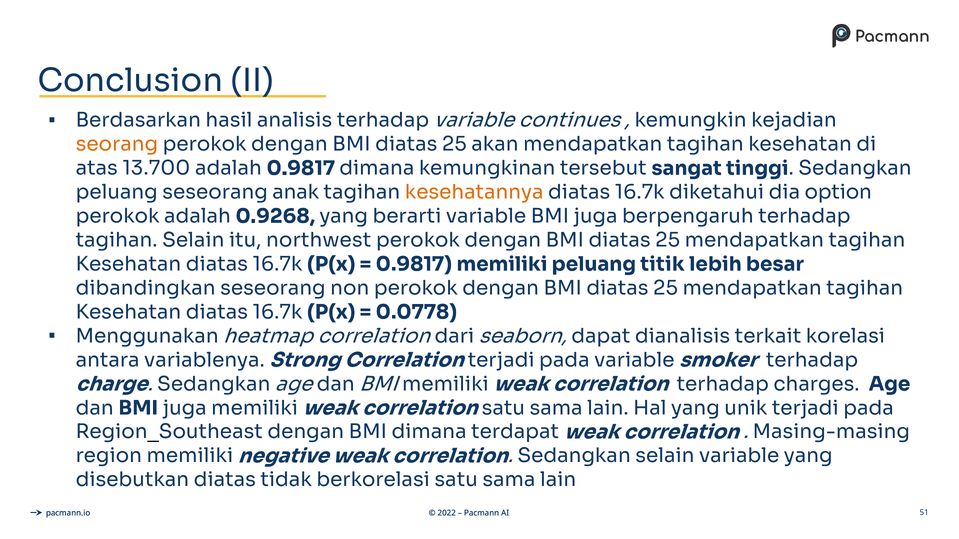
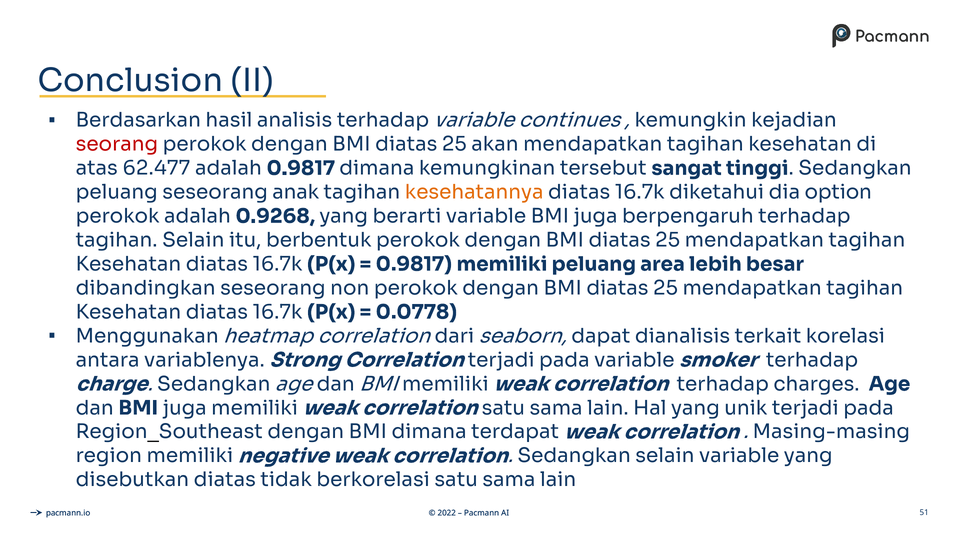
seorang colour: orange -> red (117, 144)
13.700: 13.700 -> 62.477 (156, 168)
northwest: northwest -> berbentuk (319, 240)
titik: titik -> area (663, 264)
